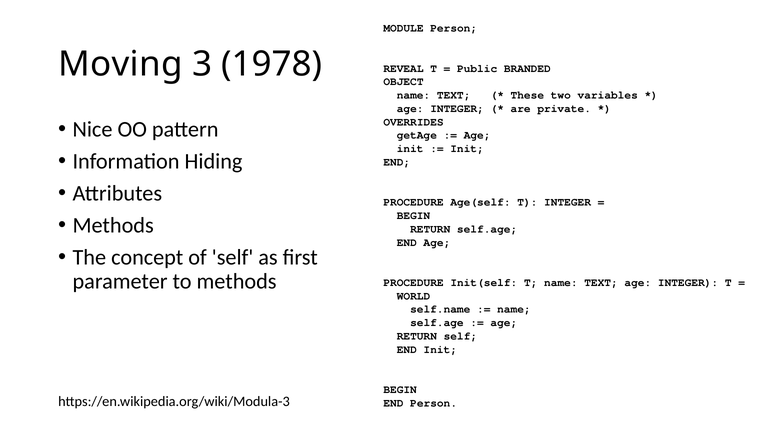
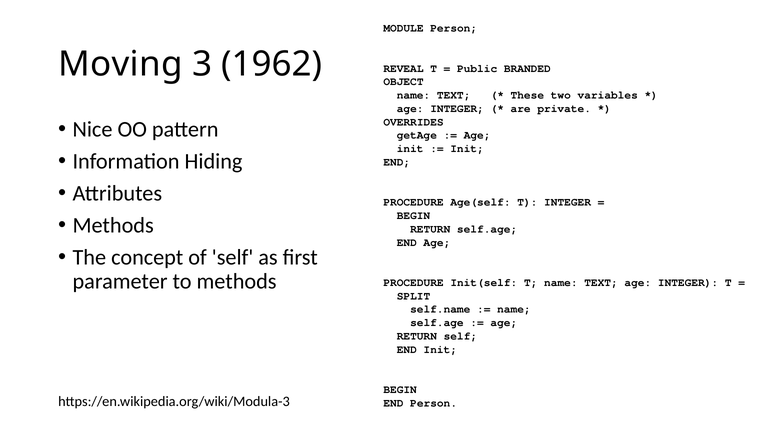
1978: 1978 -> 1962 (272, 64)
WORLD: WORLD -> SPLIT (413, 296)
